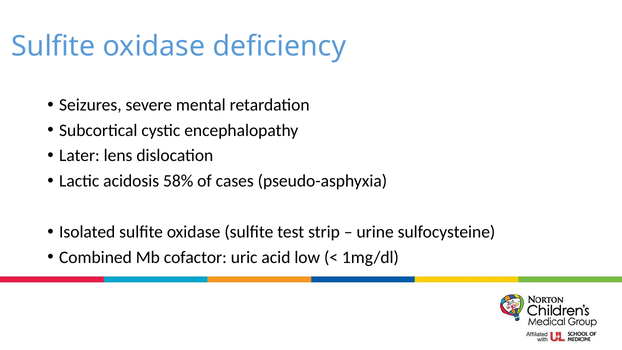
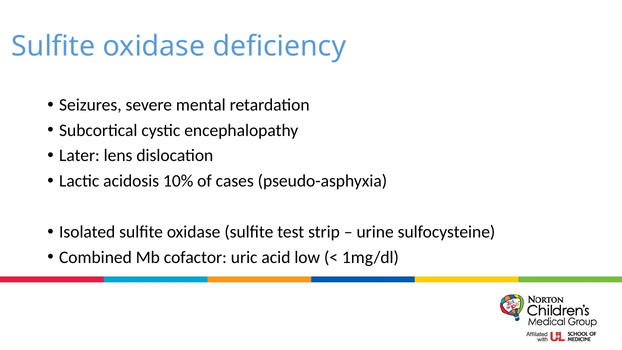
58%: 58% -> 10% (178, 181)
